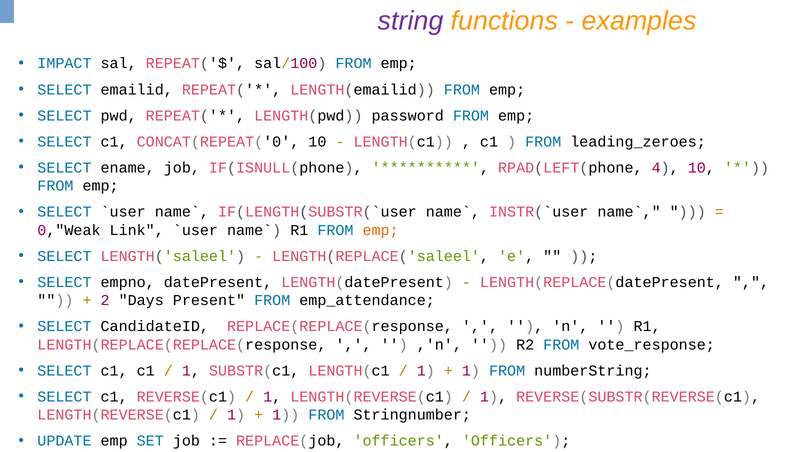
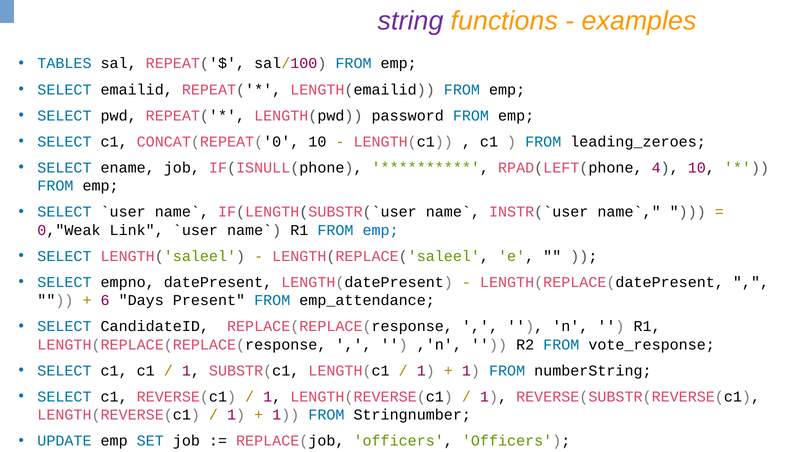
IMPACT: IMPACT -> TABLES (64, 63)
emp colour: orange -> blue (381, 230)
2: 2 -> 6 (105, 300)
